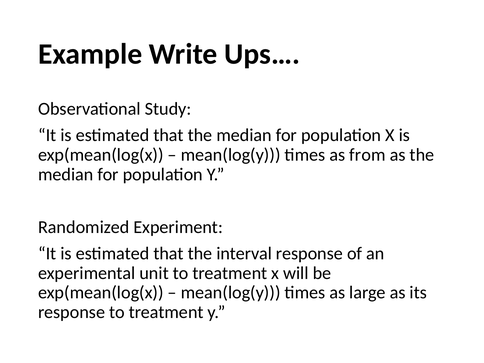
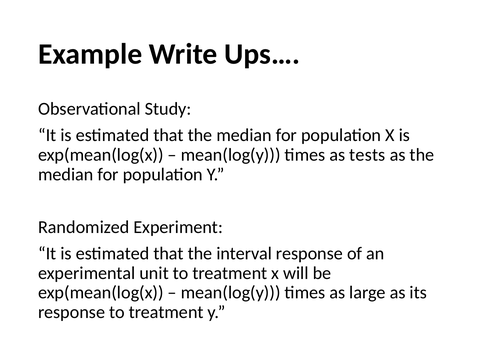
from: from -> tests (367, 155)
